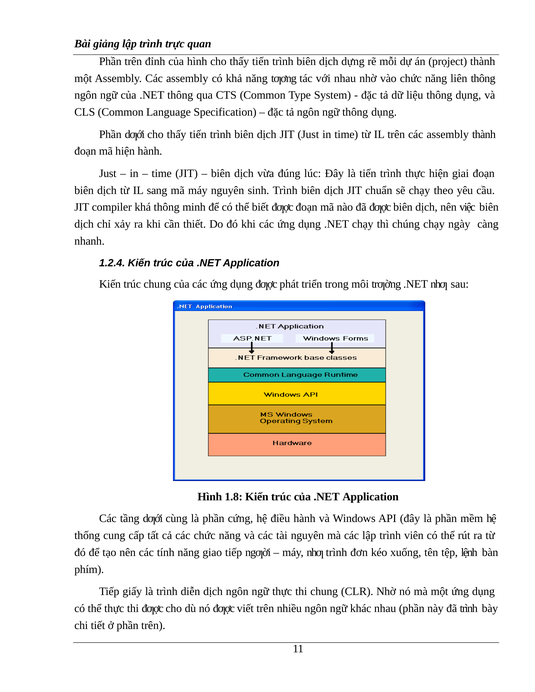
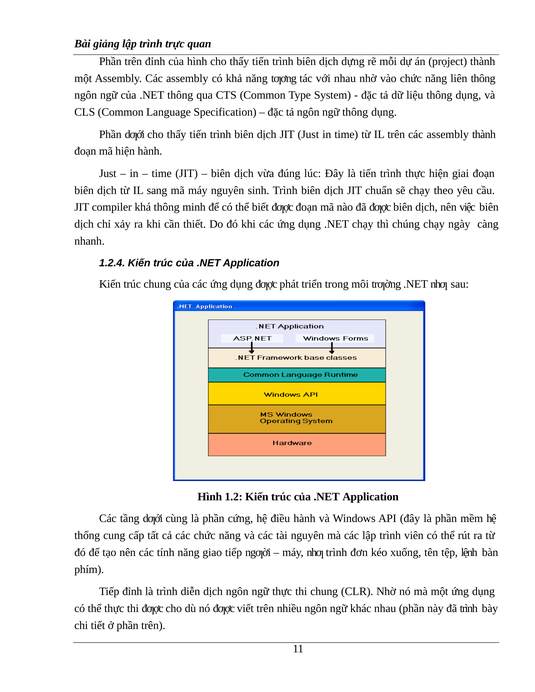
1.8: 1.8 -> 1.2 (234, 497)
Tiếp giấy: giấy -> đỉnh (132, 592)
